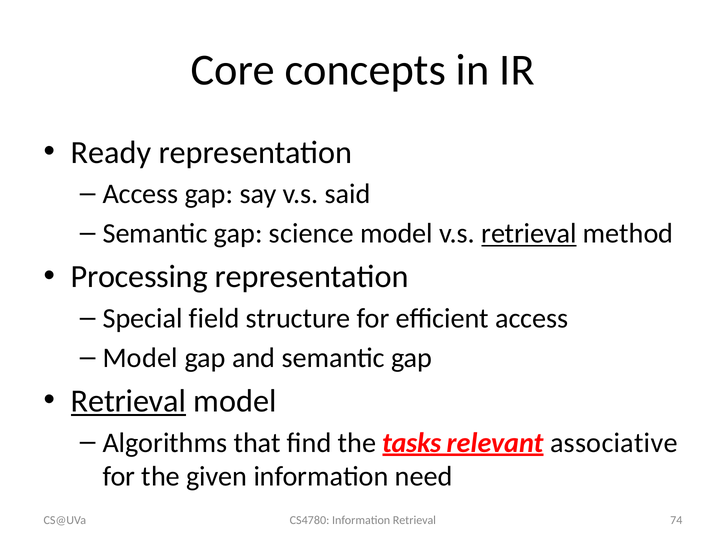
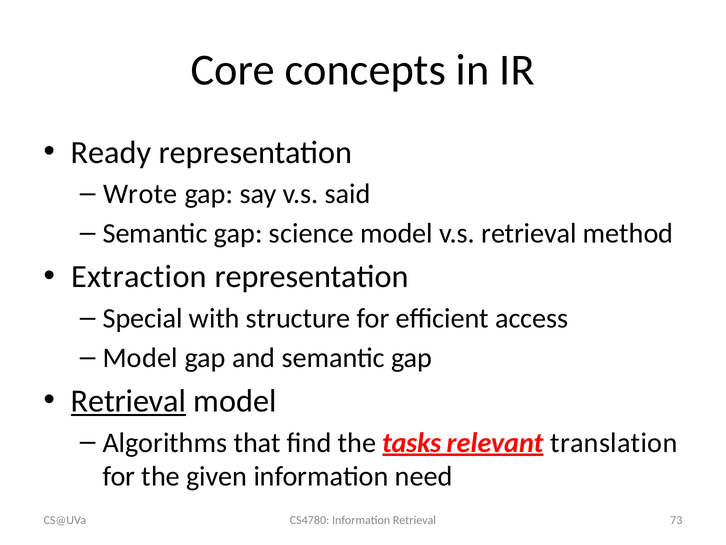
Access: Access -> Wrote (140, 194)
retrieval underline: present -> none (529, 233)
Processing: Processing -> Extraction (139, 276)
field: field -> with (214, 318)
associative: associative -> translation (614, 442)
74: 74 -> 73 (676, 520)
